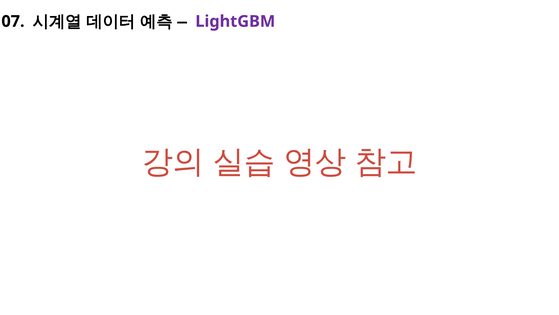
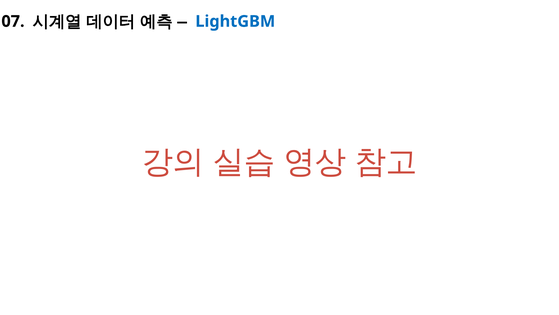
LightGBM colour: purple -> blue (235, 21)
